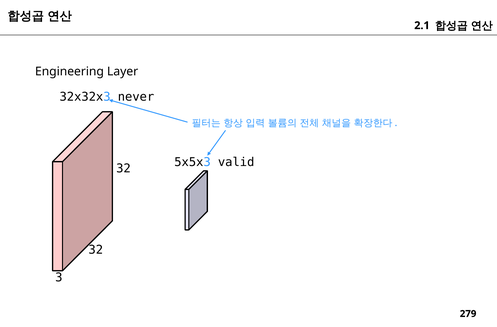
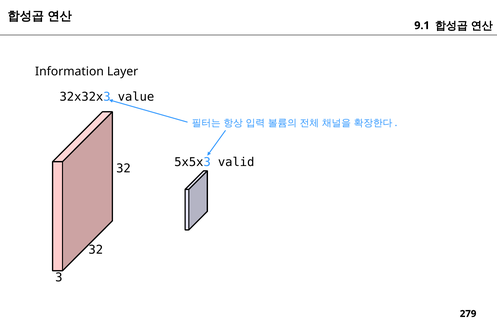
2.1: 2.1 -> 9.1 (422, 25)
Engineering: Engineering -> Information (69, 71)
never: never -> value (136, 97)
